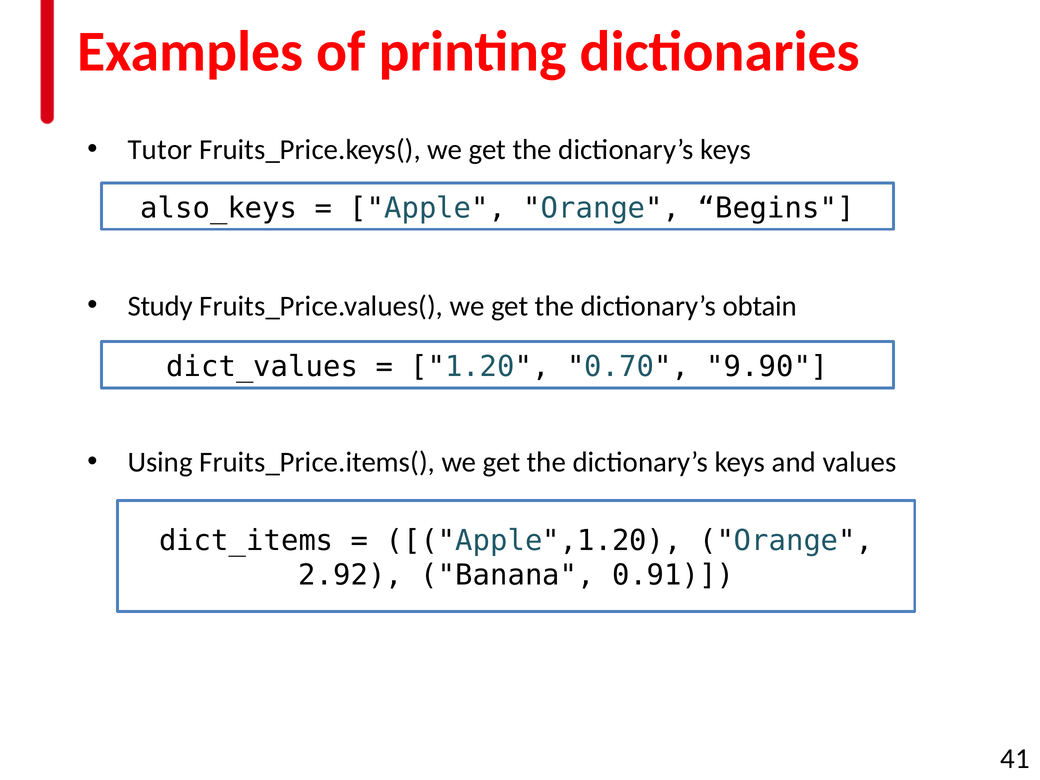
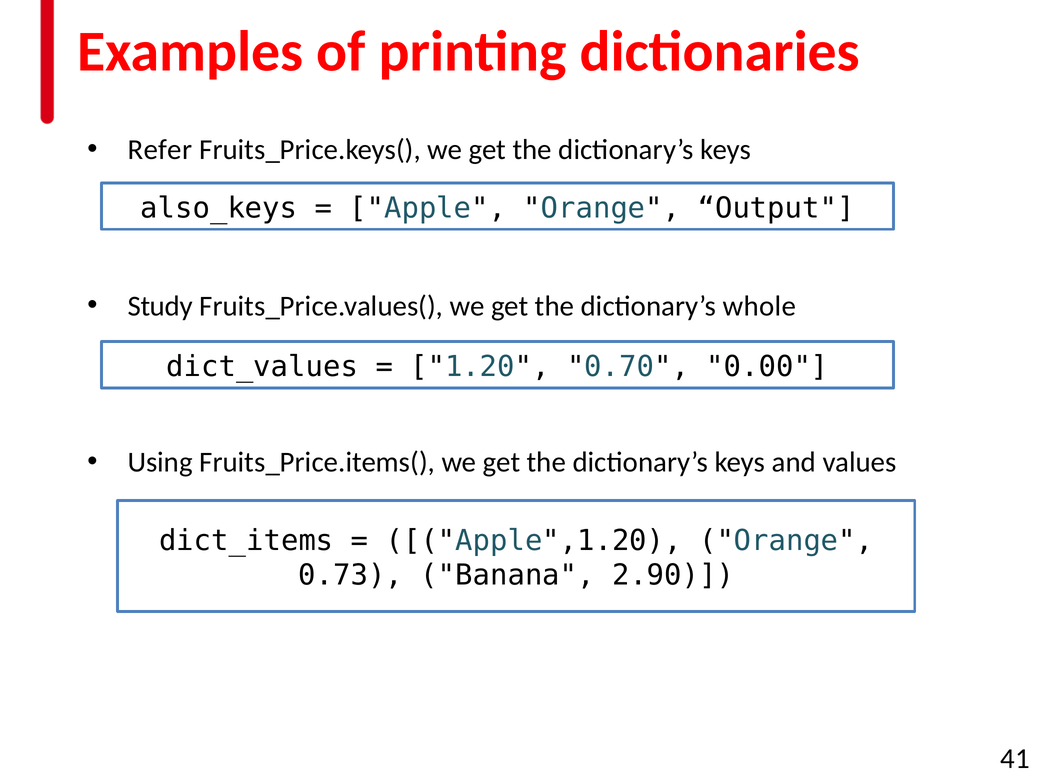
Tutor: Tutor -> Refer (160, 150)
Begins: Begins -> Output (776, 208)
obtain: obtain -> whole (760, 306)
9.90: 9.90 -> 0.00 (767, 367)
2.92: 2.92 -> 0.73 (351, 575)
0.91: 0.91 -> 2.90 (673, 575)
